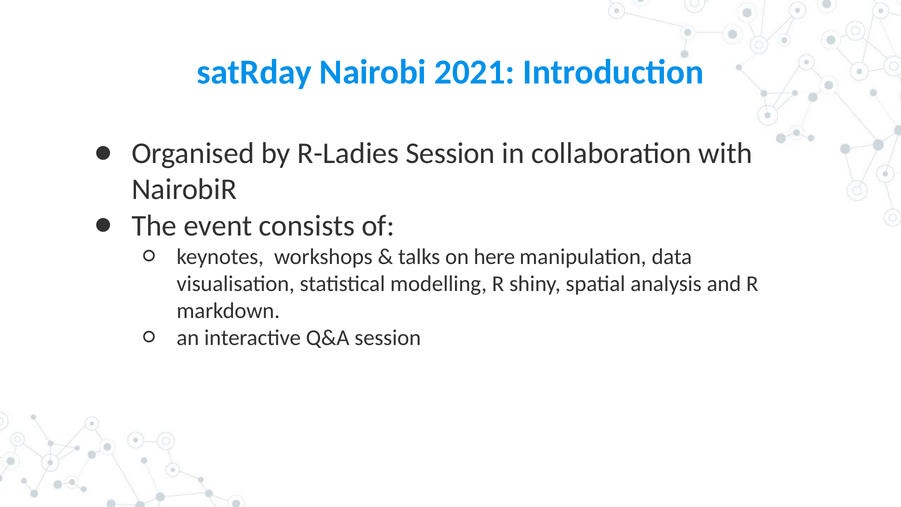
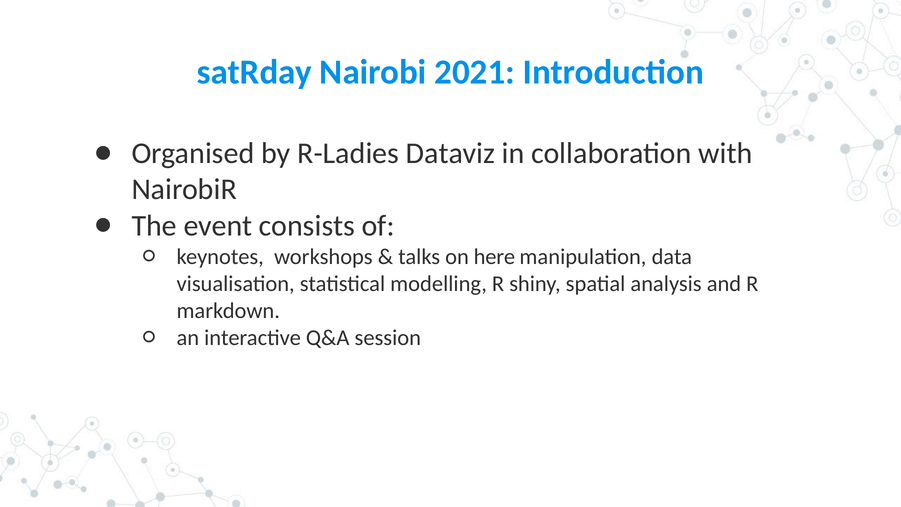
R-Ladies Session: Session -> Dataviz (450, 153)
